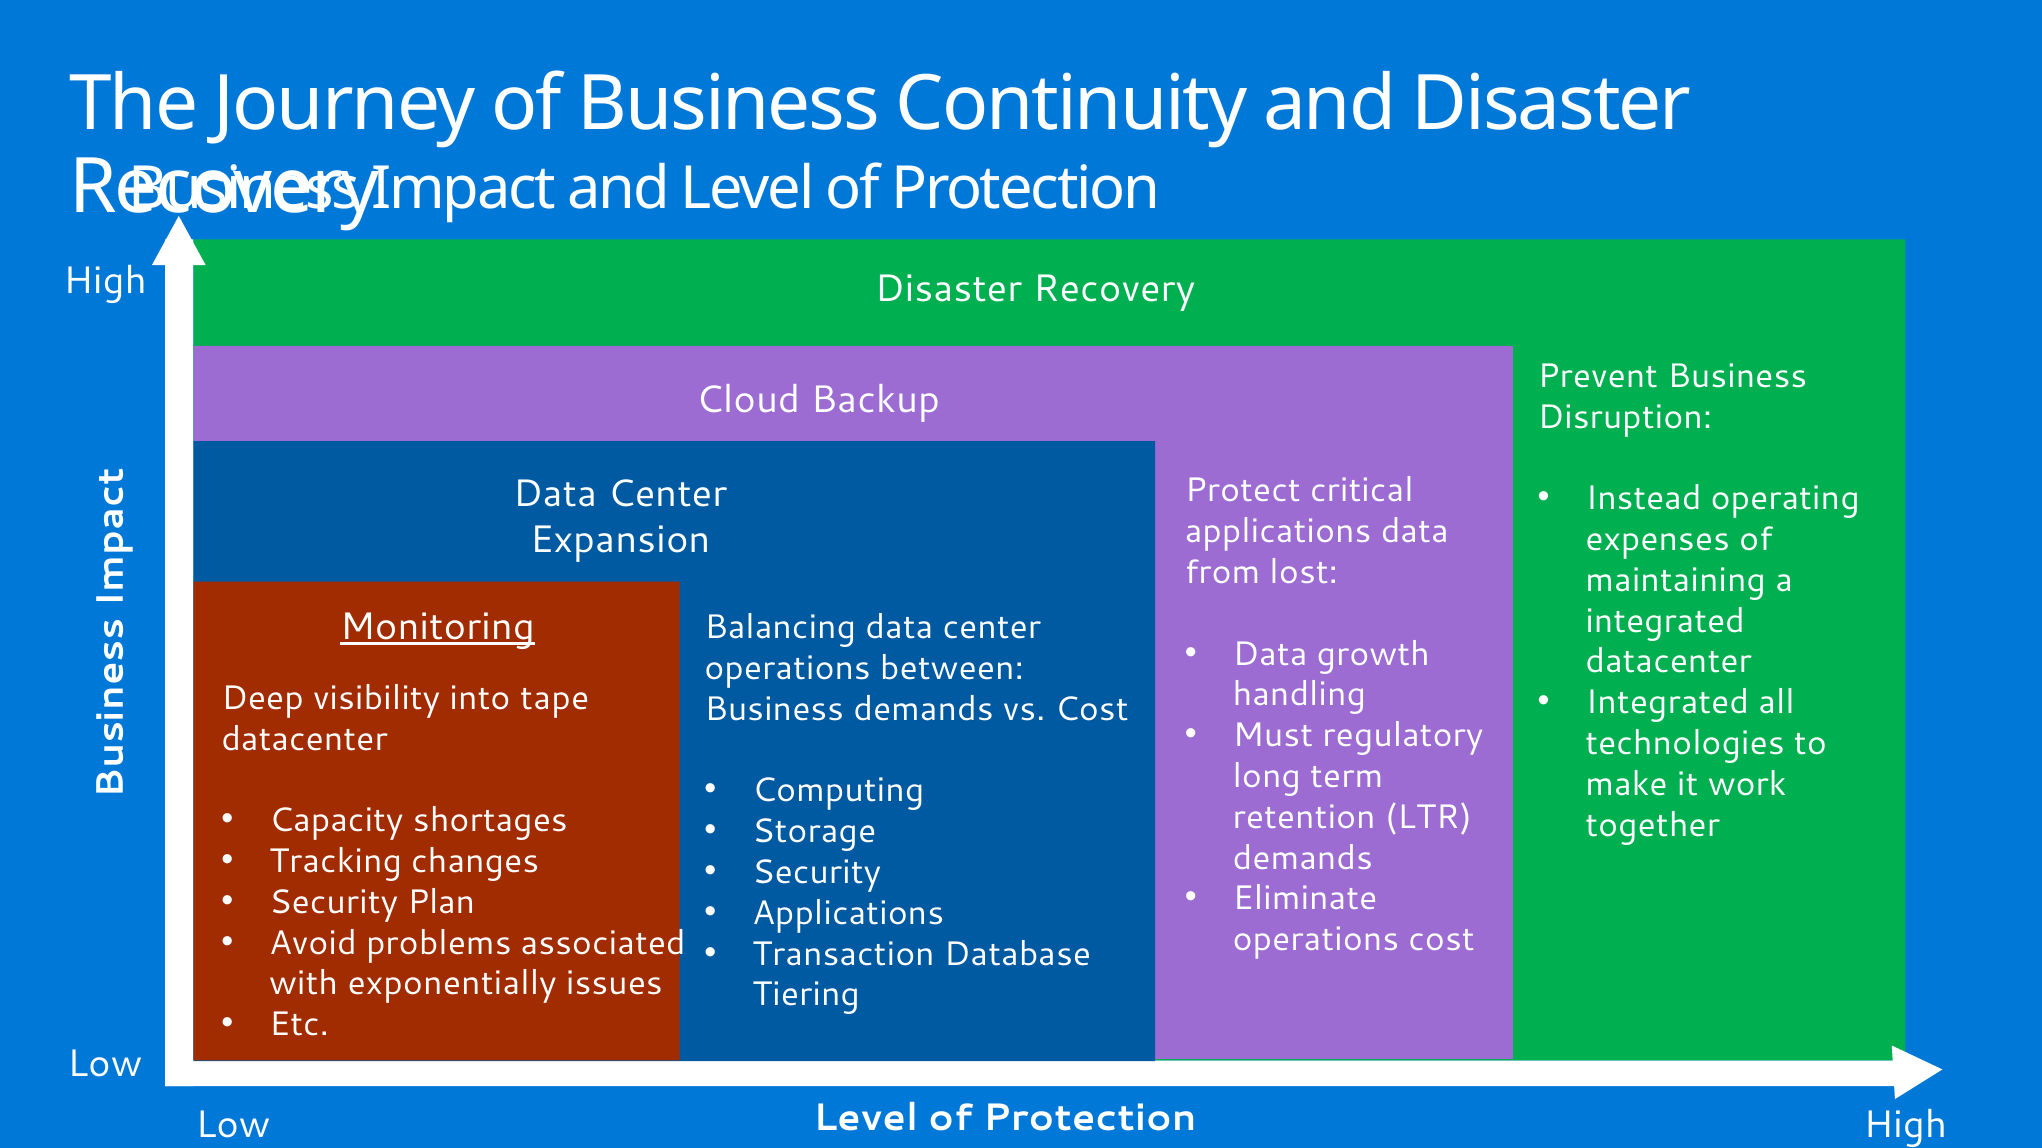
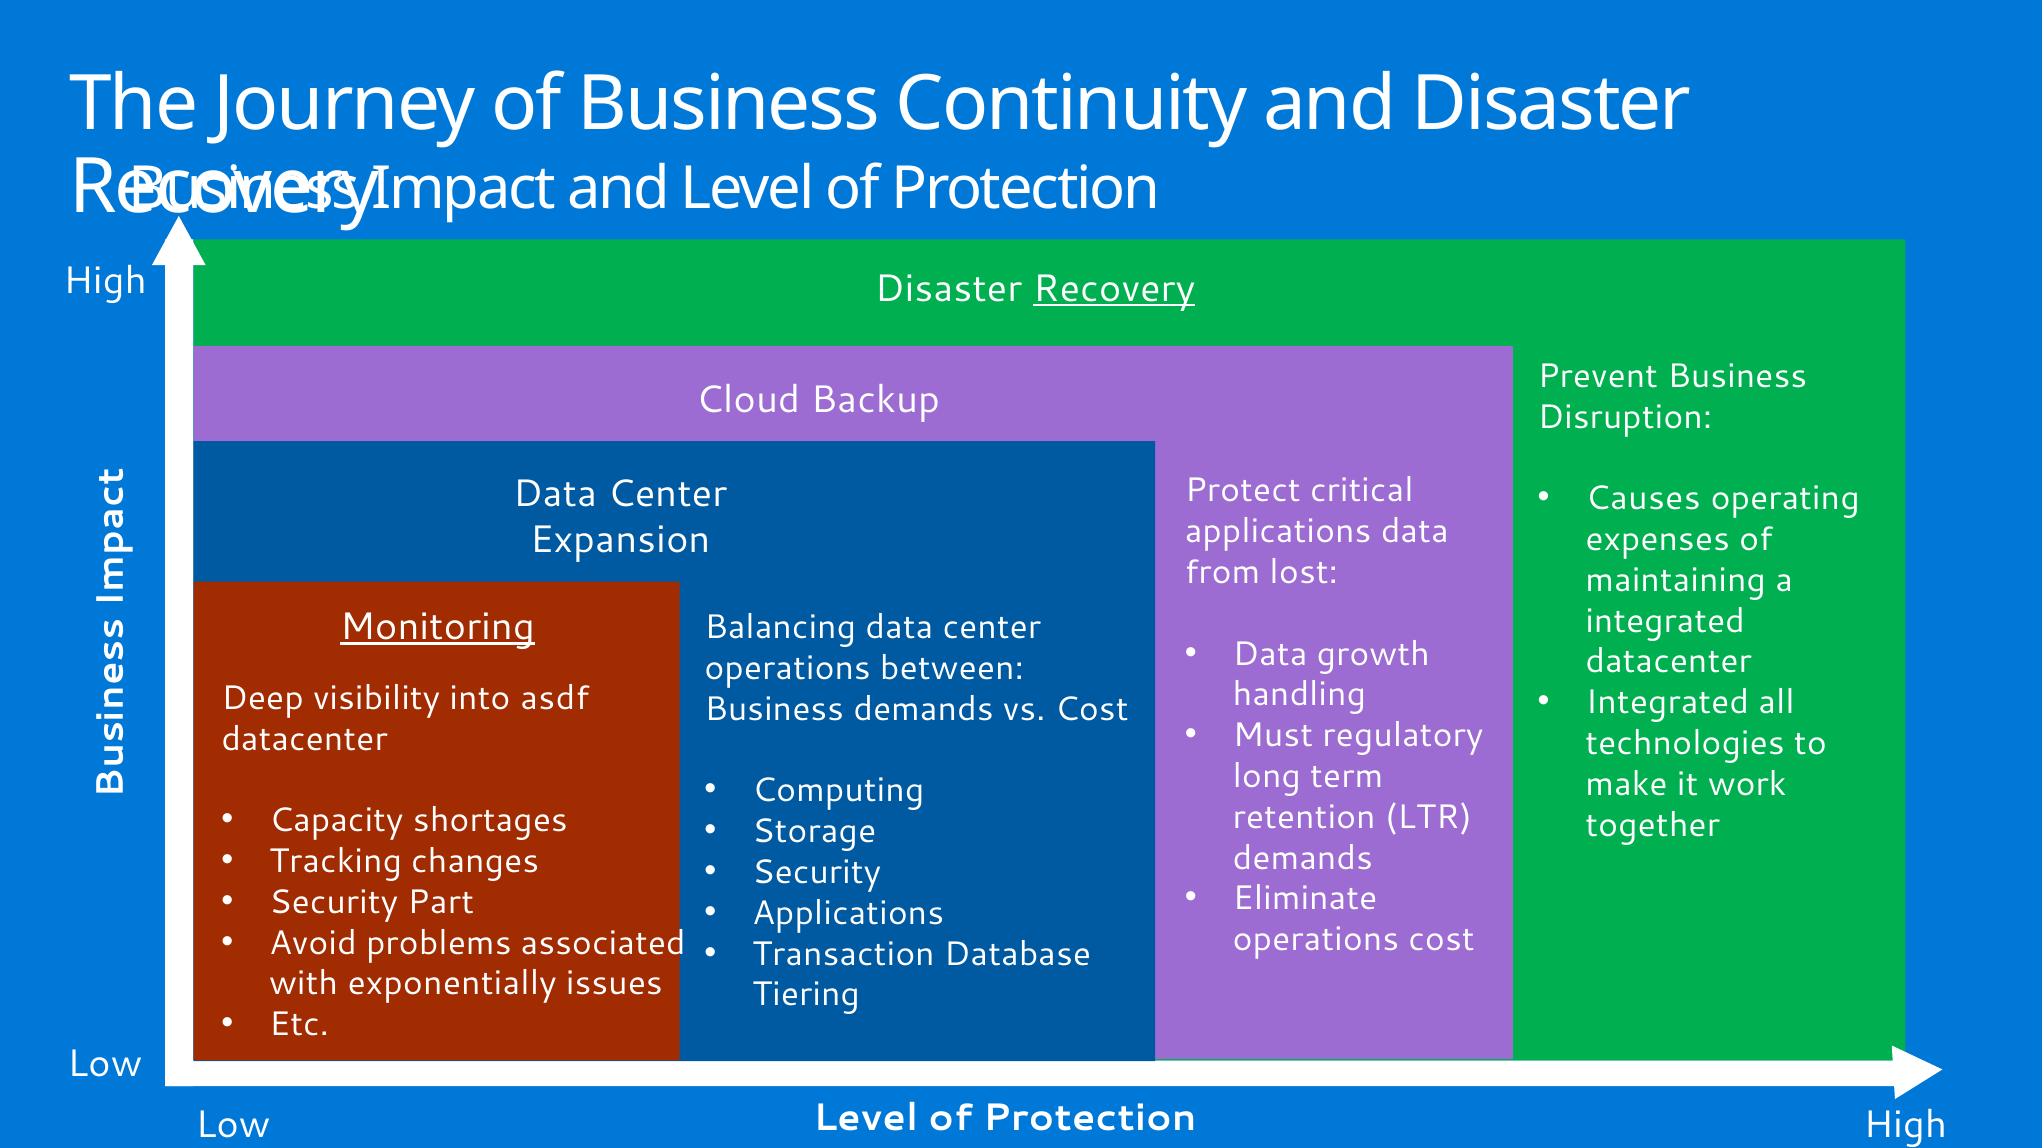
Recovery underline: none -> present (1114, 289)
Instead: Instead -> Causes (1643, 499)
tape: tape -> asdf (555, 698)
Plan: Plan -> Part (441, 902)
